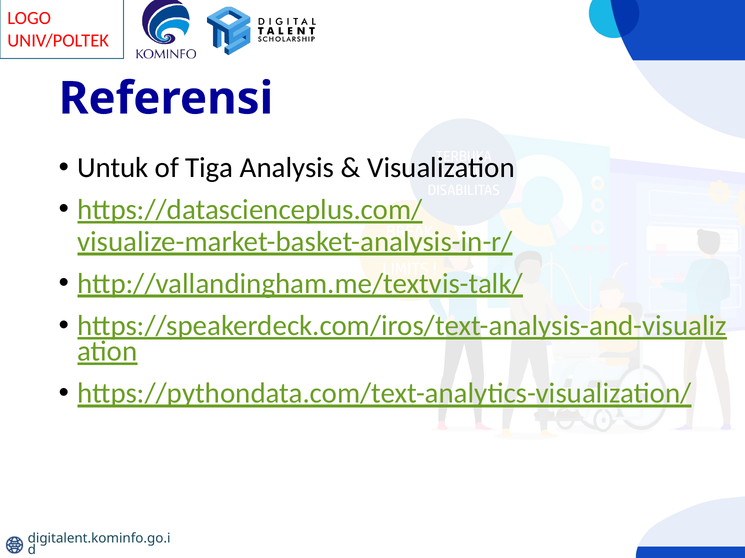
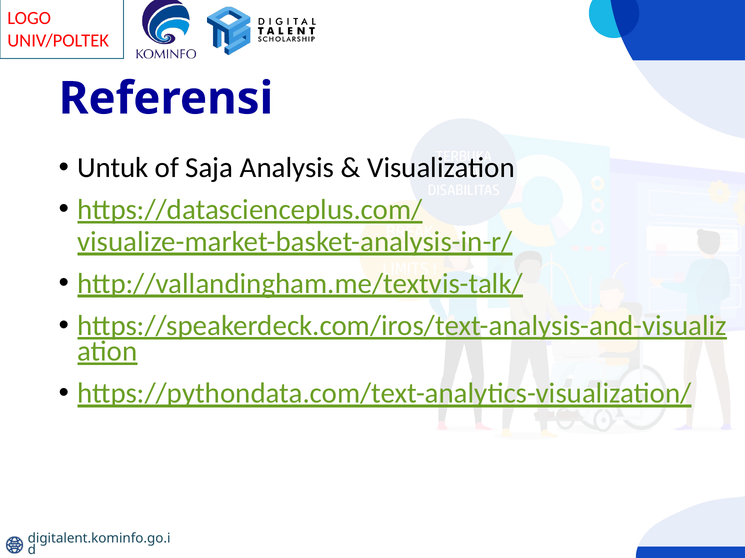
Tiga: Tiga -> Saja (209, 168)
